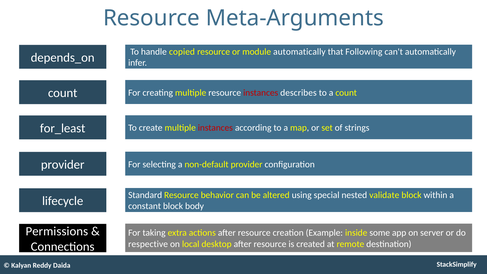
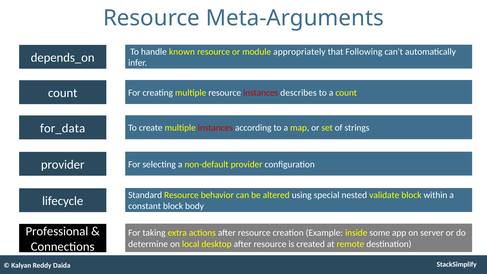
copied: copied -> known (182, 52)
module automatically: automatically -> appropriately (299, 52)
for_least: for_least -> for_data (63, 128)
Permissions: Permissions -> Professional (57, 231)
respective: respective -> determine (148, 244)
